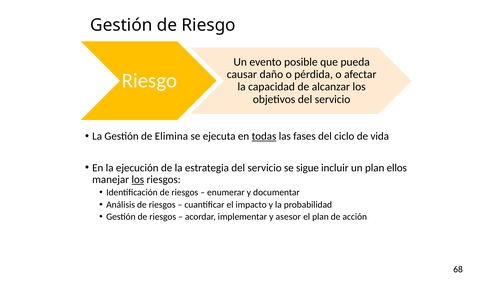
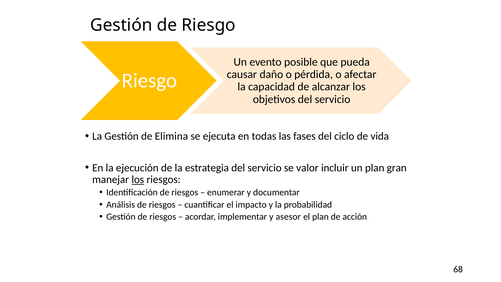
todas underline: present -> none (264, 136)
sigue: sigue -> valor (307, 168)
ellos: ellos -> gran (397, 168)
